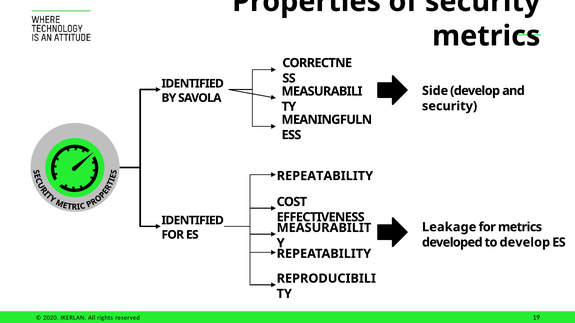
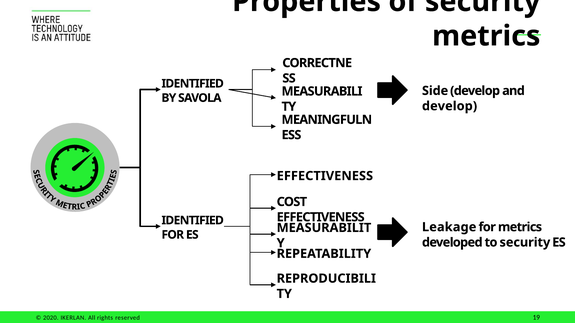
security: security -> develop (450, 106)
REPEATABILITY: REPEATABILITY -> EFFECTIVENESS (325, 176)
to develop: develop -> security (525, 243)
